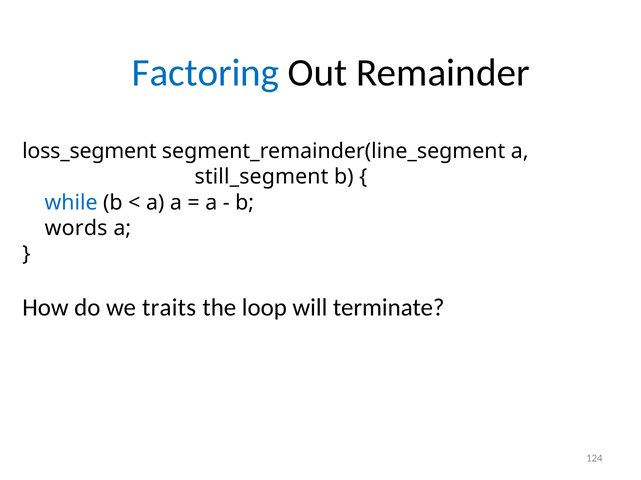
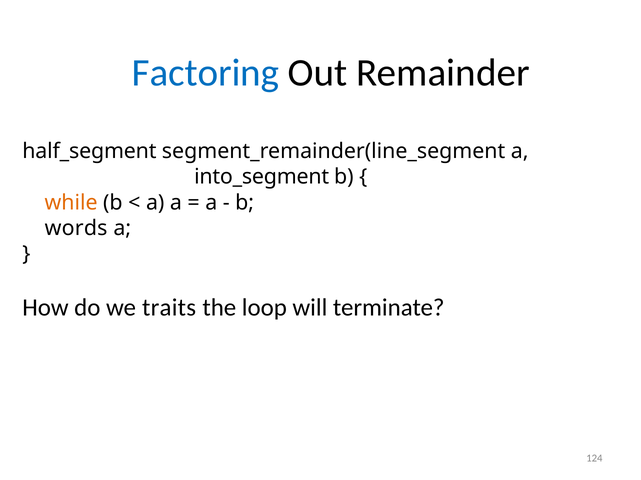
loss_segment: loss_segment -> half_segment (89, 152)
still_segment: still_segment -> into_segment (262, 177)
while colour: blue -> orange (71, 203)
